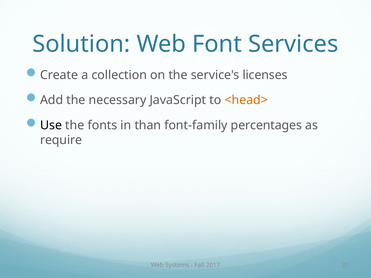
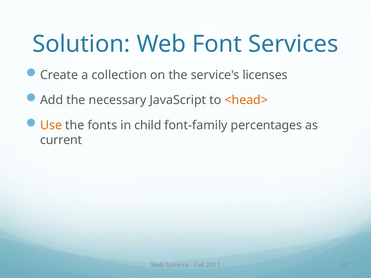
Use colour: black -> orange (51, 125)
than: than -> child (148, 125)
require: require -> current (61, 140)
